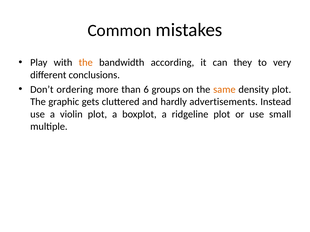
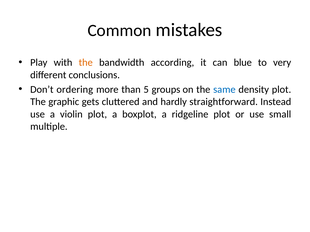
they: they -> blue (243, 63)
6: 6 -> 5 (146, 90)
same colour: orange -> blue (224, 90)
advertisements: advertisements -> straightforward (224, 102)
